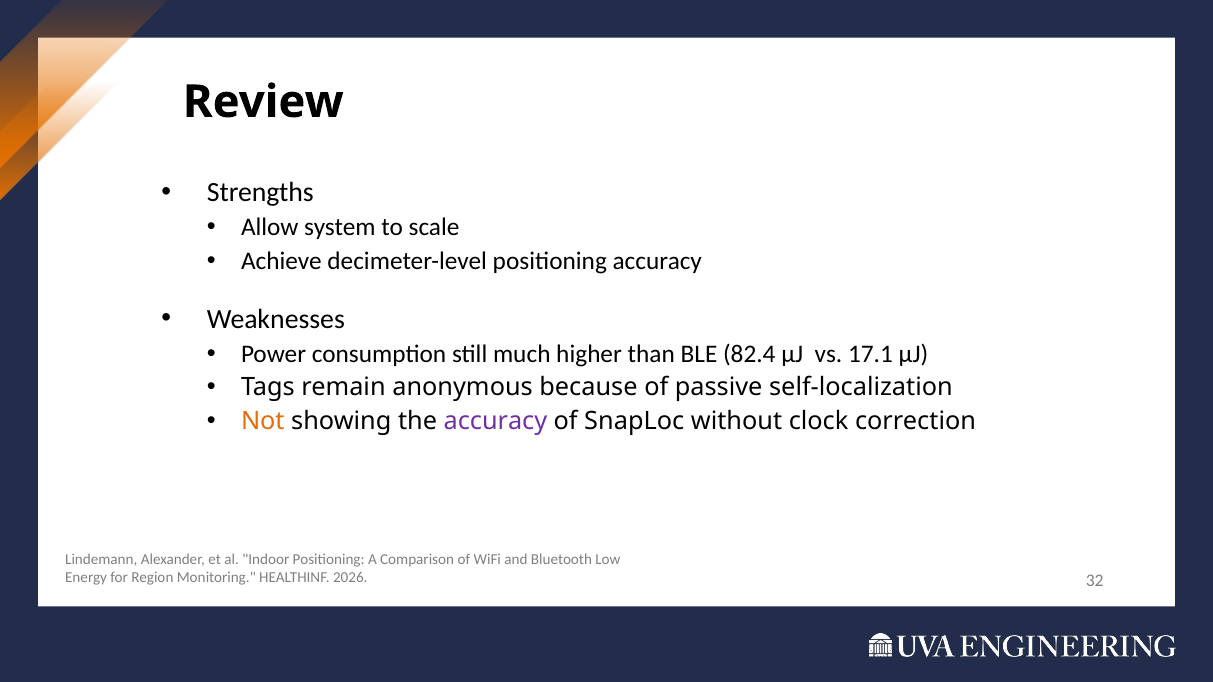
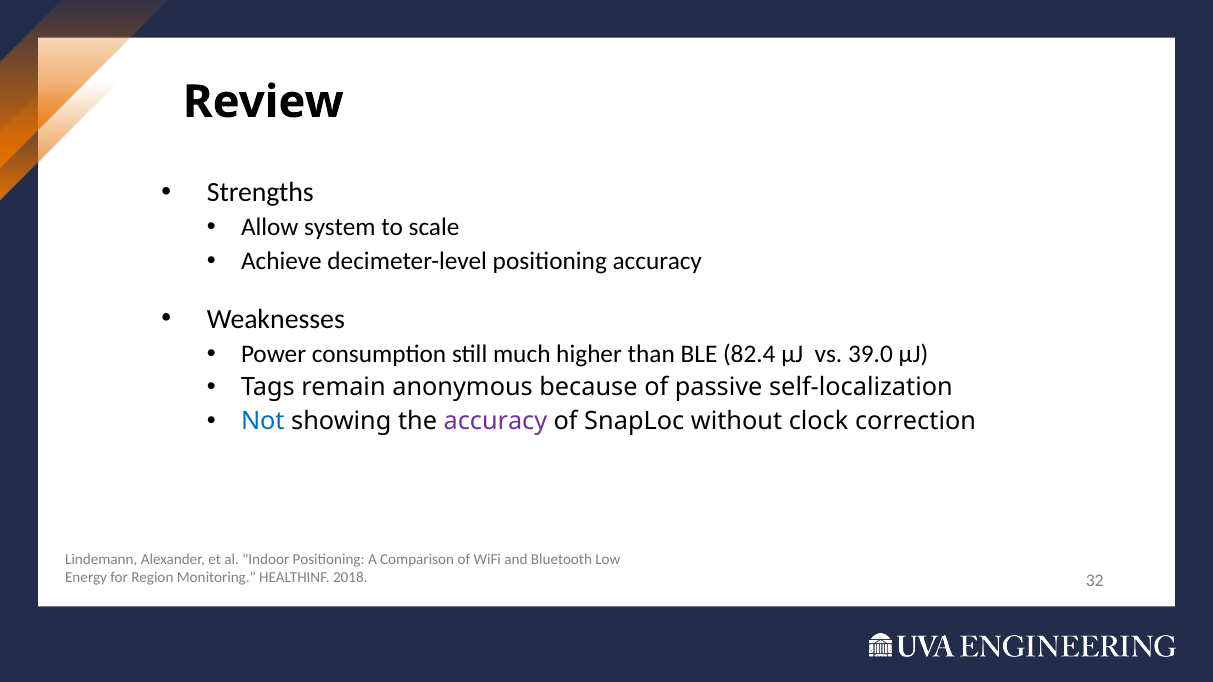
17.1: 17.1 -> 39.0 (870, 354)
Not colour: orange -> blue (263, 421)
2026: 2026 -> 2018 (350, 578)
